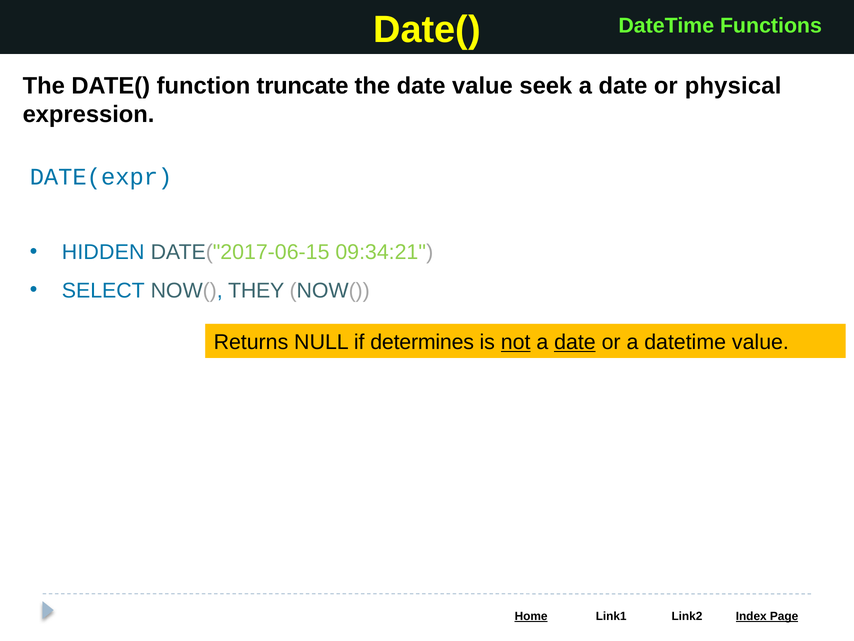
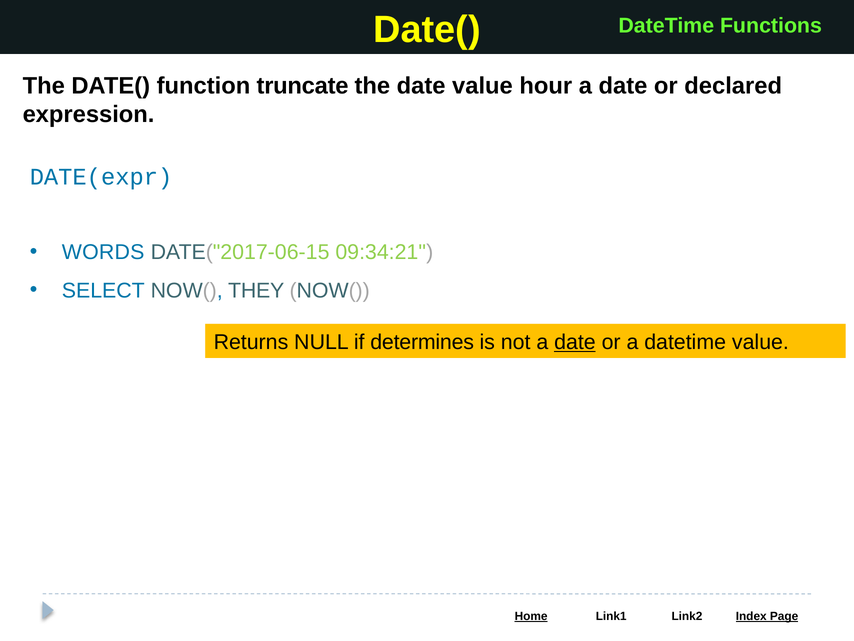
seek: seek -> hour (546, 86)
physical: physical -> declared (733, 86)
HIDDEN: HIDDEN -> WORDS (103, 252)
not underline: present -> none (516, 342)
